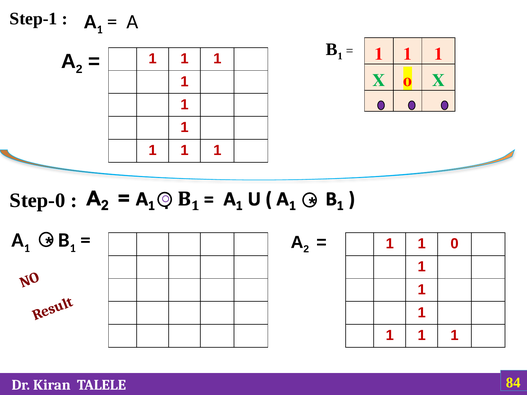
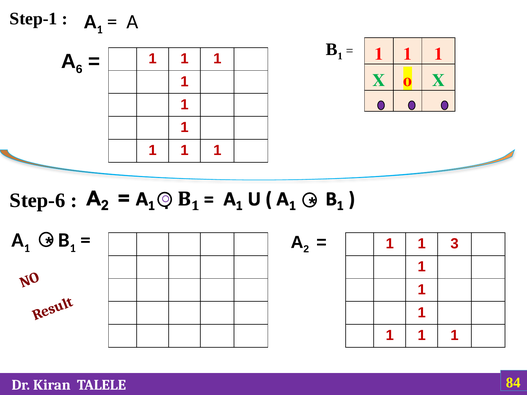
2: 2 -> 6 (79, 69)
Step-0: Step-0 -> Step-6 (37, 201)
0: 0 -> 3 (454, 244)
